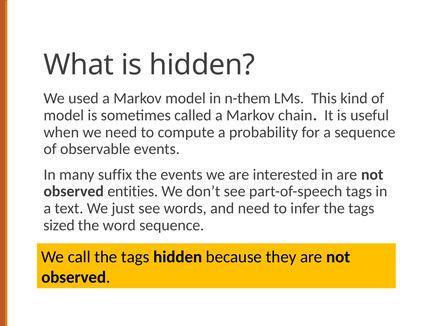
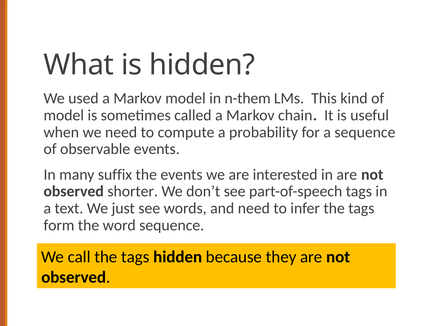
entities: entities -> shorter (133, 192)
sized: sized -> form (59, 226)
